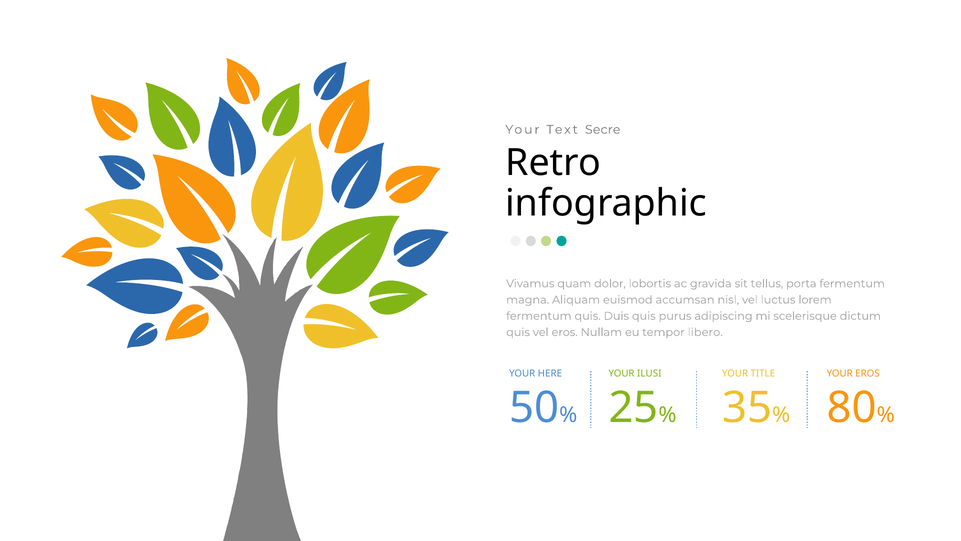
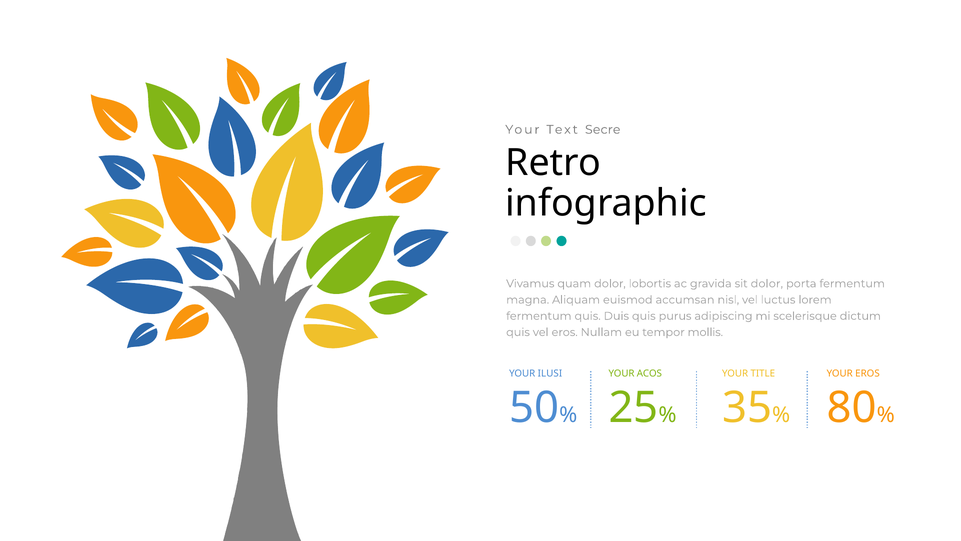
sit tellus: tellus -> dolor (767, 284)
libero: libero -> mollis (705, 333)
HERE: HERE -> ILUSI (550, 374)
ILUSI: ILUSI -> ACOS (649, 374)
